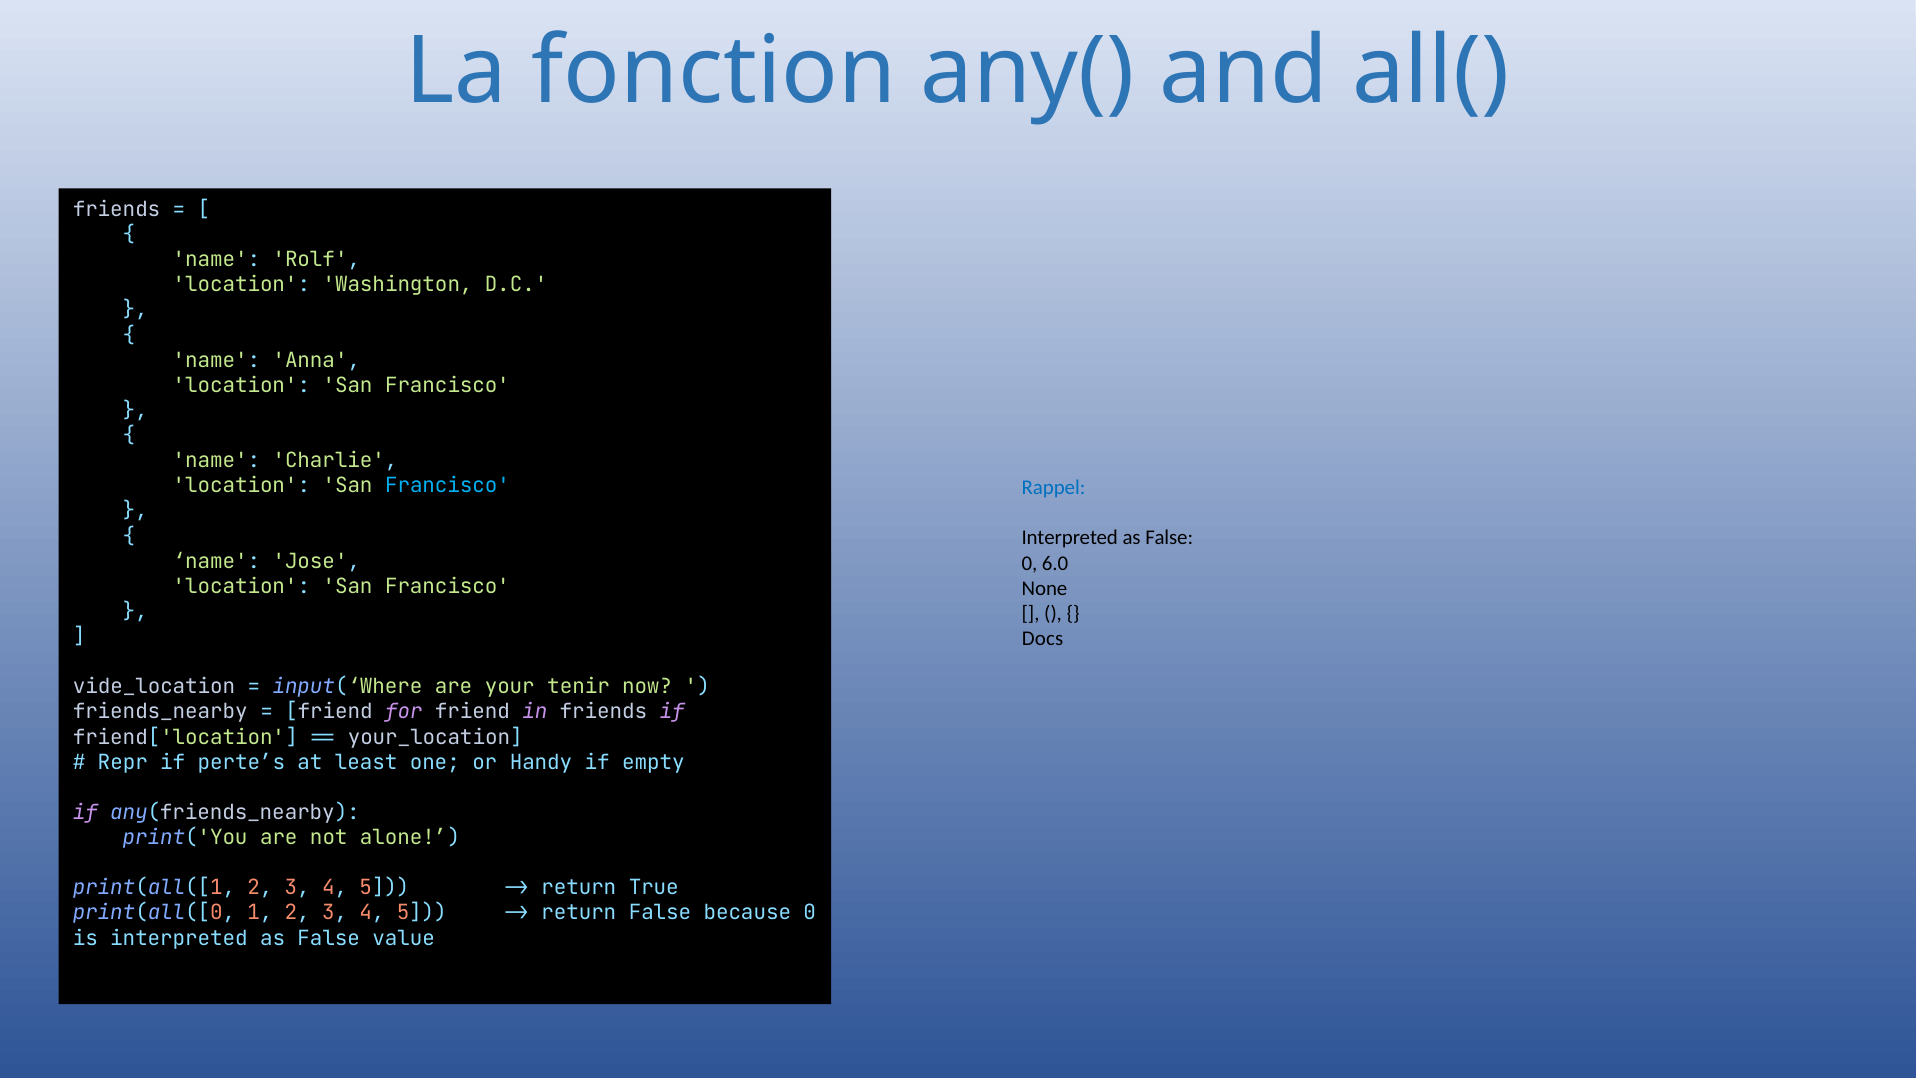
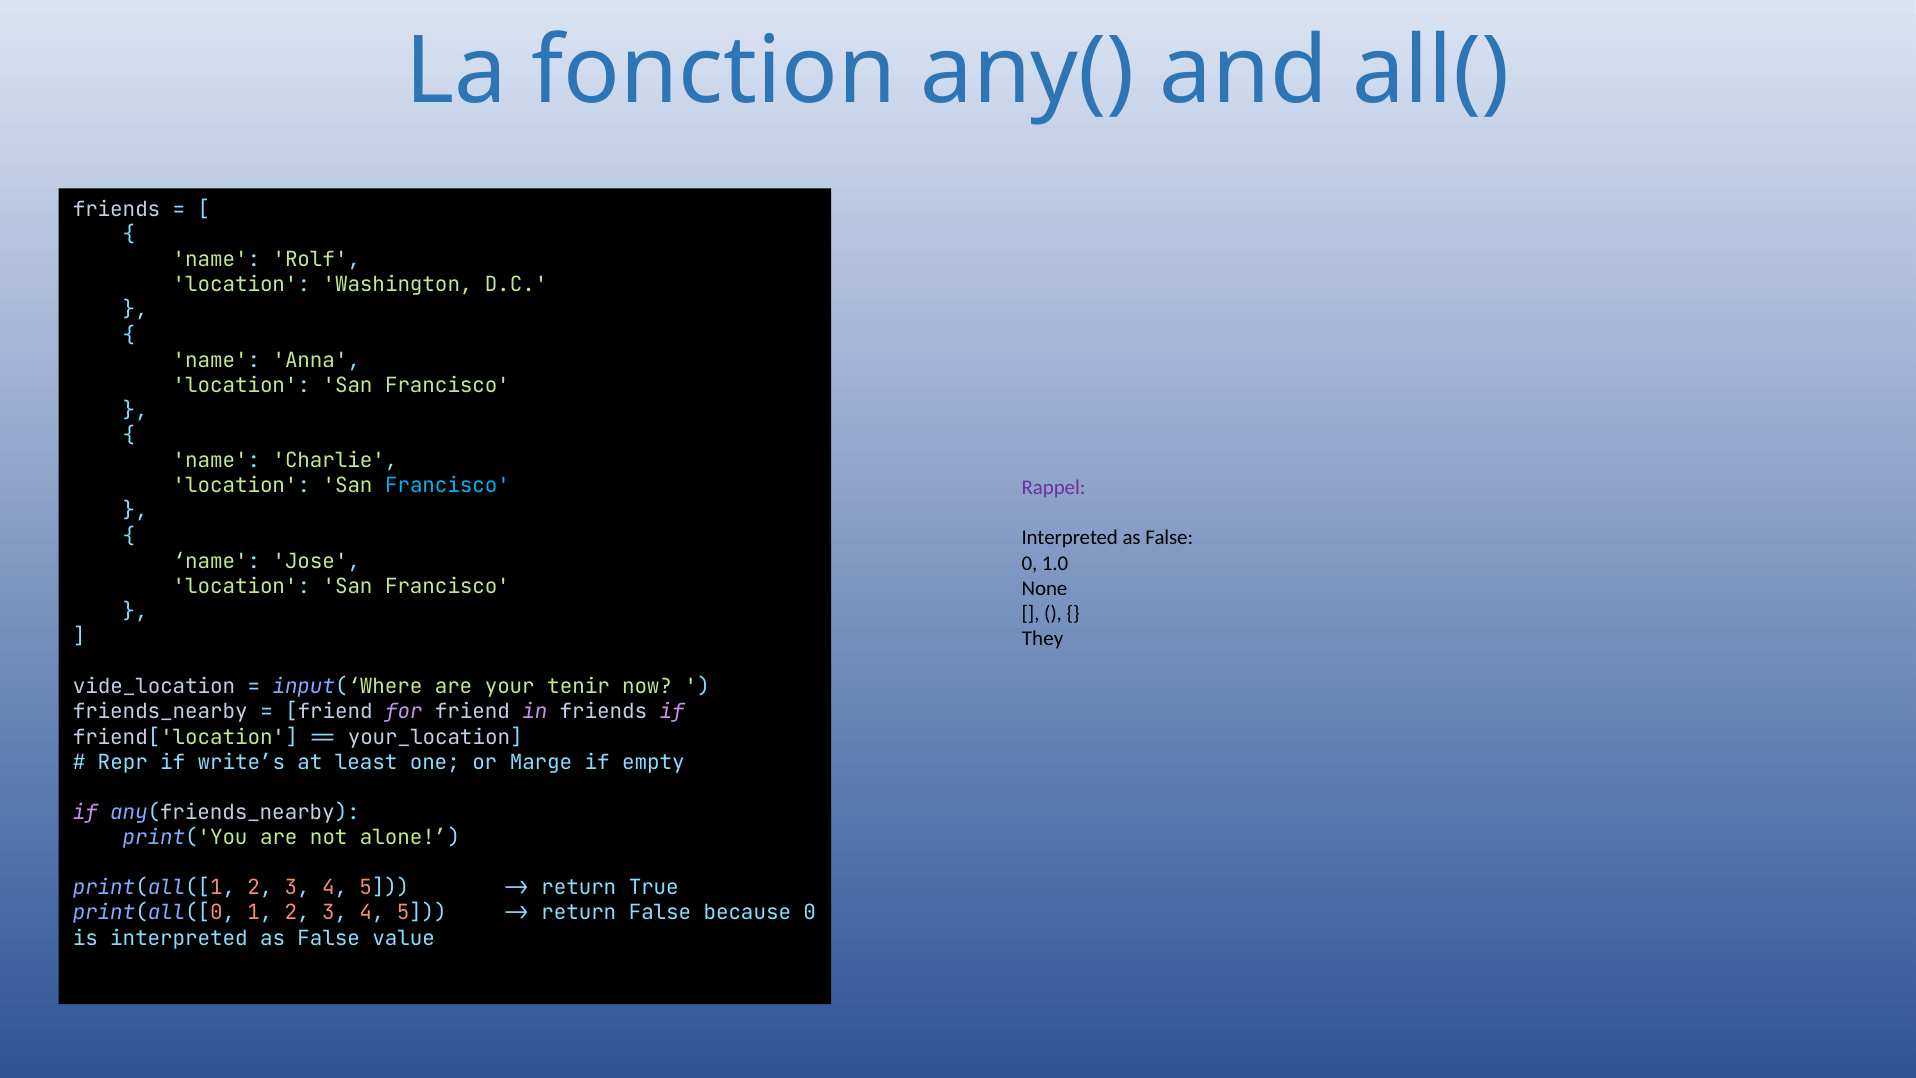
Rappel colour: blue -> purple (1053, 488)
6.0: 6.0 -> 1.0 (1055, 563)
Docs: Docs -> They (1043, 638)
perte’s: perte’s -> write’s (241, 762)
Handy: Handy -> Marge (541, 762)
